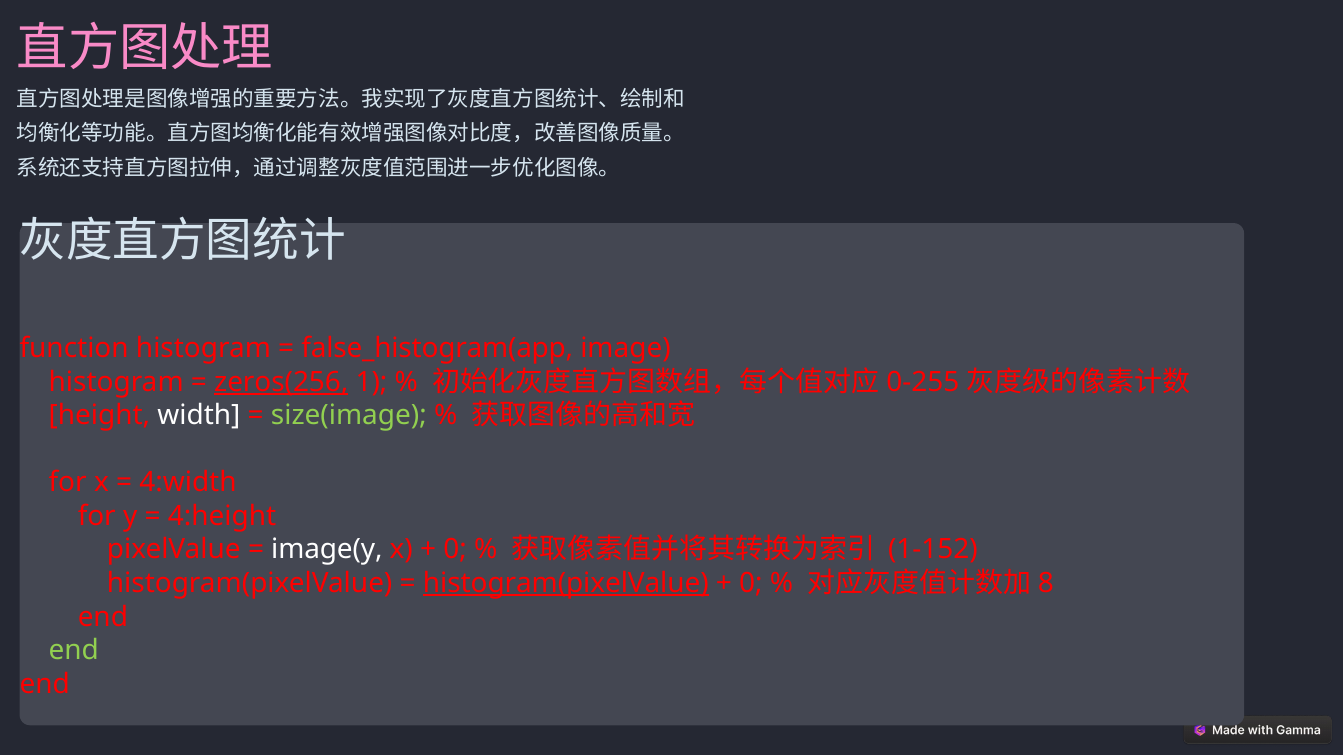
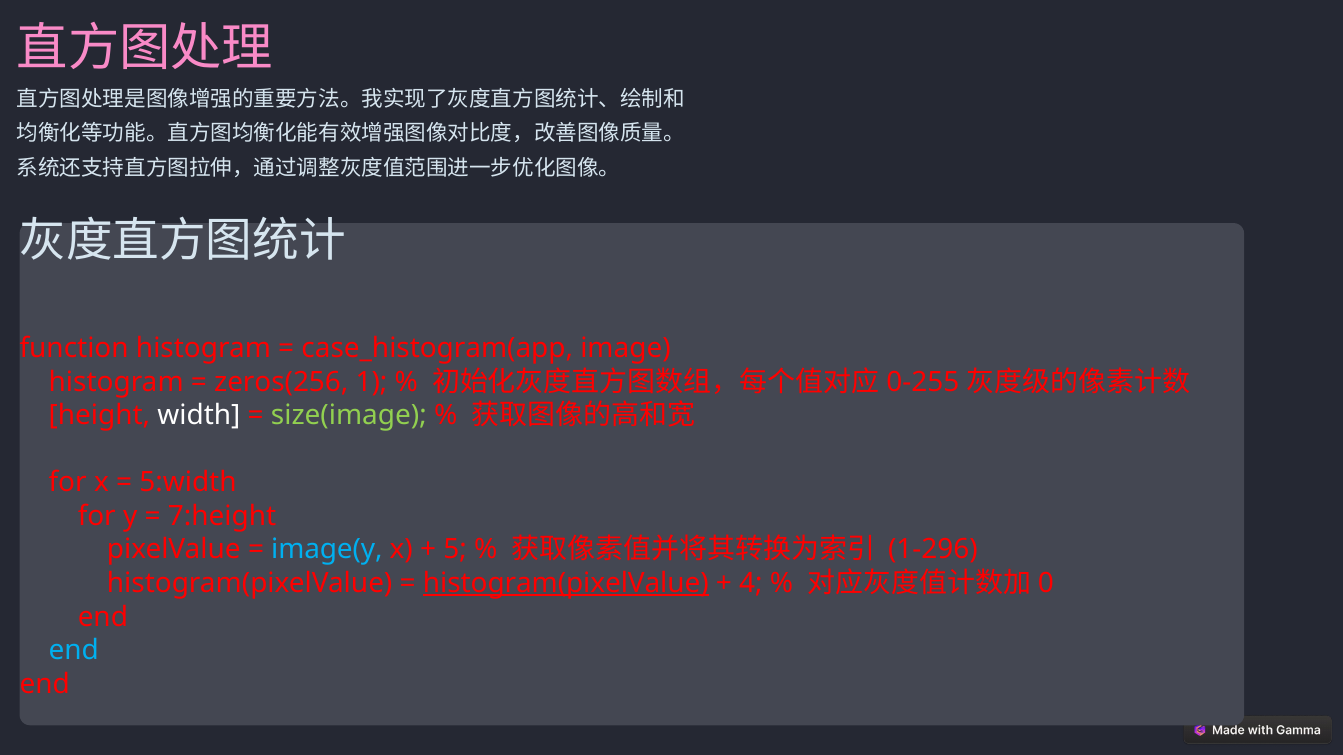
false_histogram(app: false_histogram(app -> case_histogram(app (437, 349)
zeros(256 underline: present -> none (281, 382)
4:width: 4:width -> 5:width (188, 483)
4:height: 4:height -> 7:height (222, 516)
image(y colour: white -> light blue (327, 550)
0: 0 -> 5 (455, 550)
1-152: 1-152 -> 1-296 (933, 550)
0: 0 -> 4 (751, 584)
8: 8 -> 0 (1046, 584)
end colour: light green -> light blue (74, 651)
